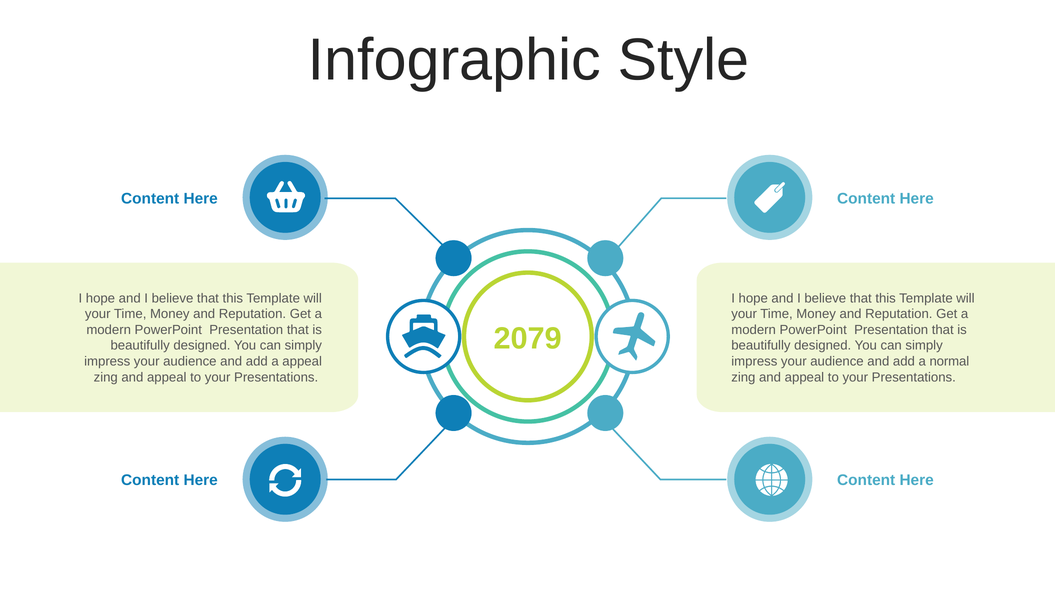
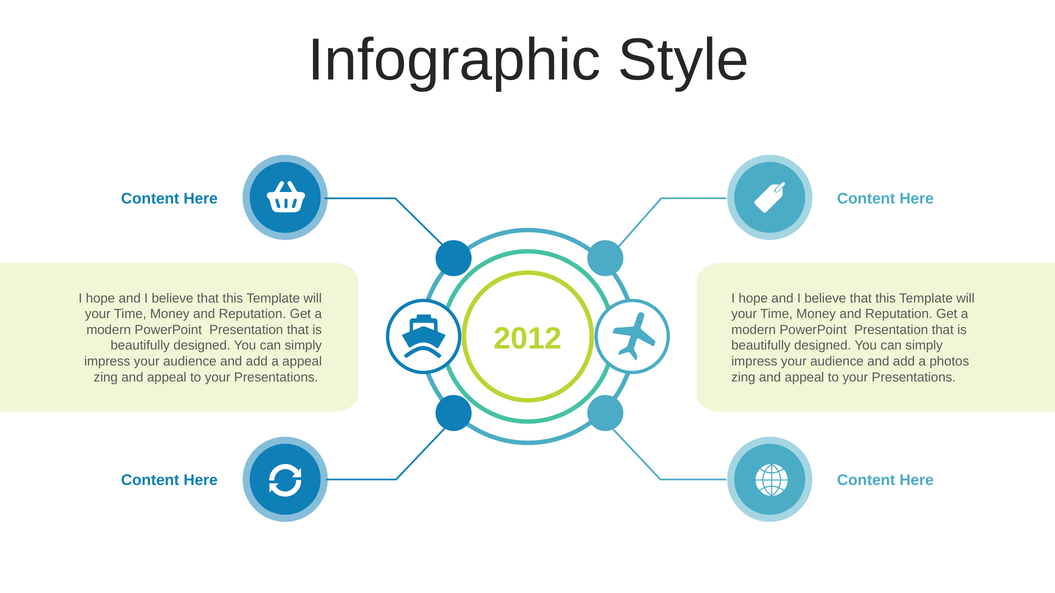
2079: 2079 -> 2012 (528, 339)
normal: normal -> photos (949, 362)
